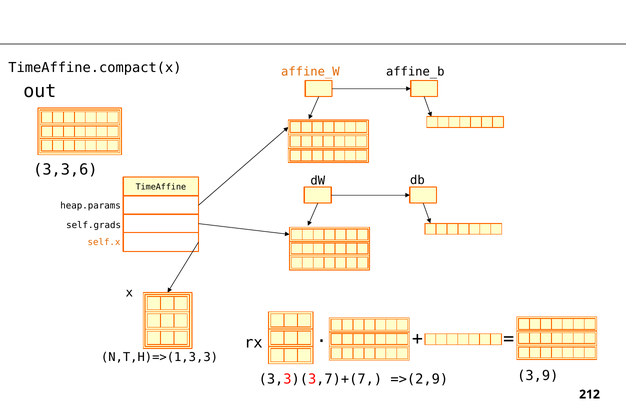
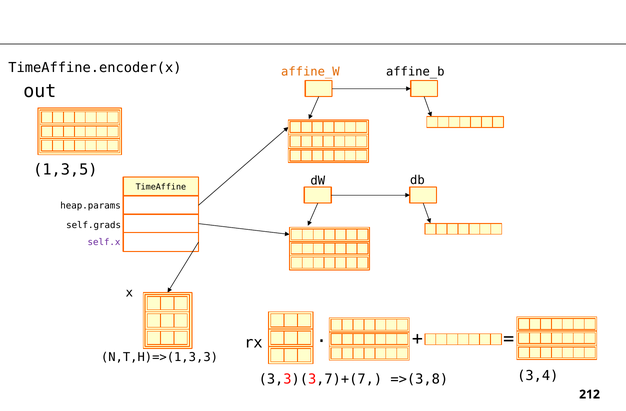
TimeAffine.compact(x: TimeAffine.compact(x -> TimeAffine.encoder(x (95, 68)
3,3,6: 3,3,6 -> 1,3,5 (65, 170)
self.x colour: orange -> purple (104, 242)
3,9: 3,9 -> 3,4 (538, 376)
=>(2,9: =>(2,9 -> =>(3,8 (419, 379)
